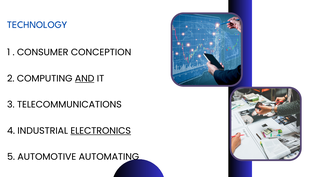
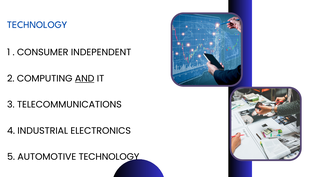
CONCEPTION: CONCEPTION -> INDEPENDENT (101, 52)
ELECTRONICS underline: present -> none (101, 131)
AUTOMOTIVE AUTOMATING: AUTOMATING -> TECHNOLOGY (109, 157)
